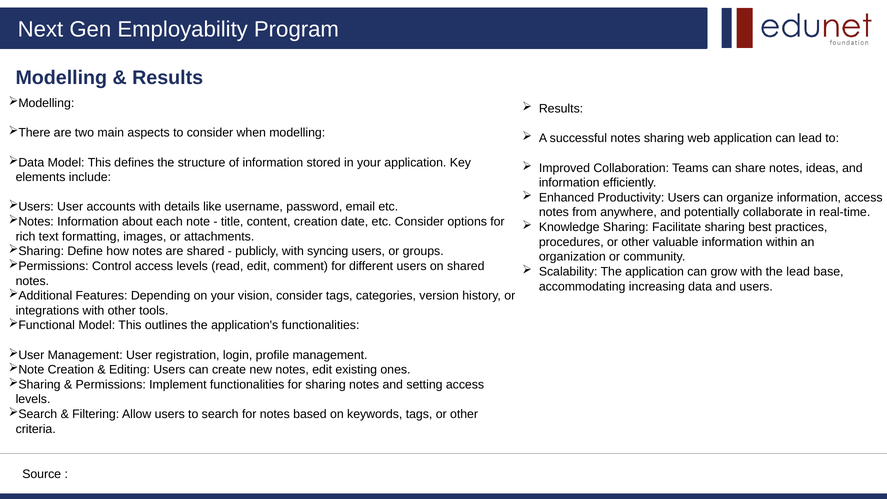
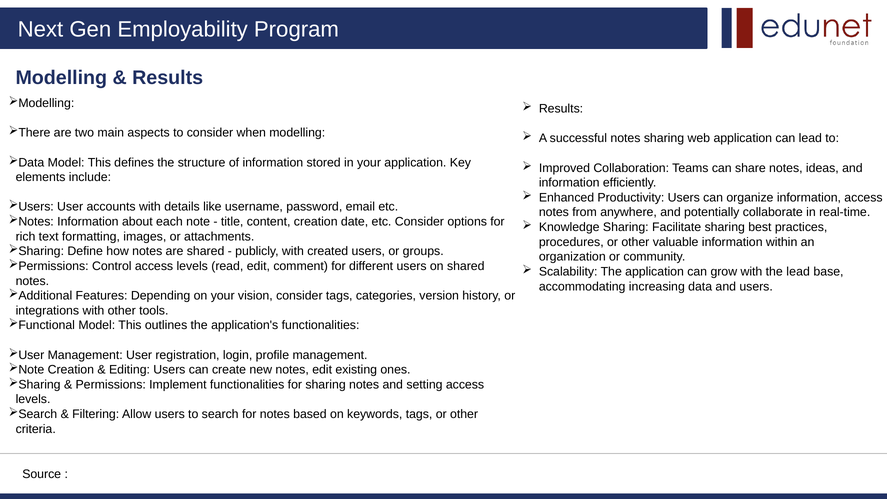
syncing: syncing -> created (328, 251)
